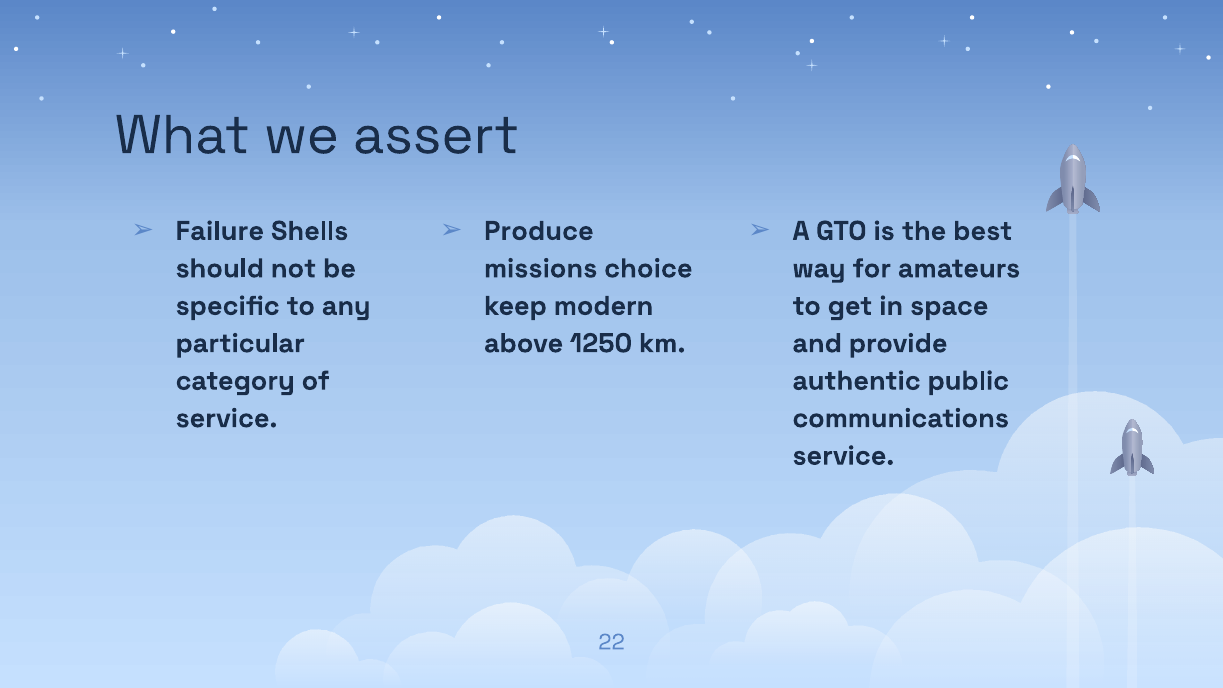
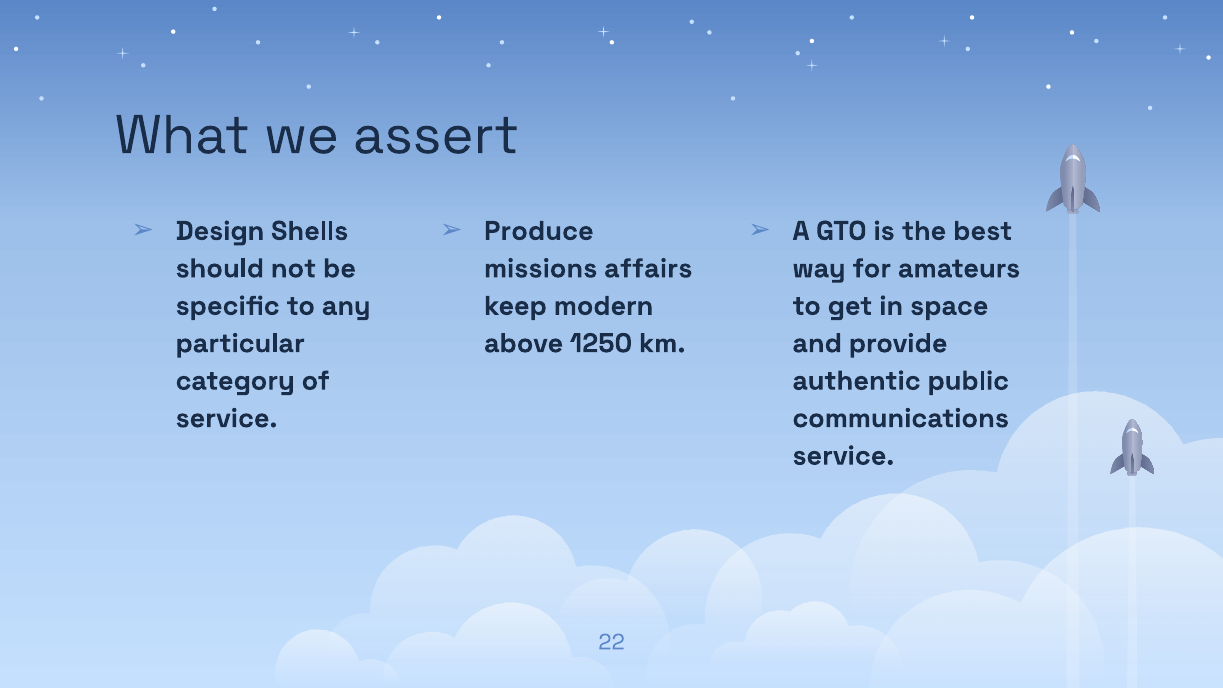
Failure: Failure -> Design (220, 231)
choice: choice -> affairs (648, 268)
